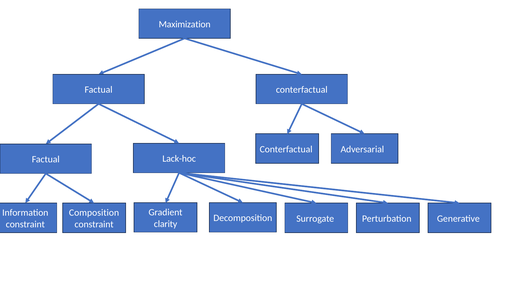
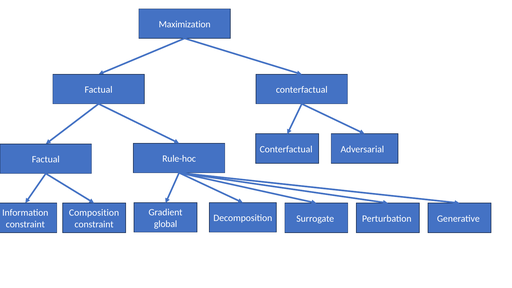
Lack-hoc: Lack-hoc -> Rule-hoc (179, 159)
clarity: clarity -> global (166, 224)
